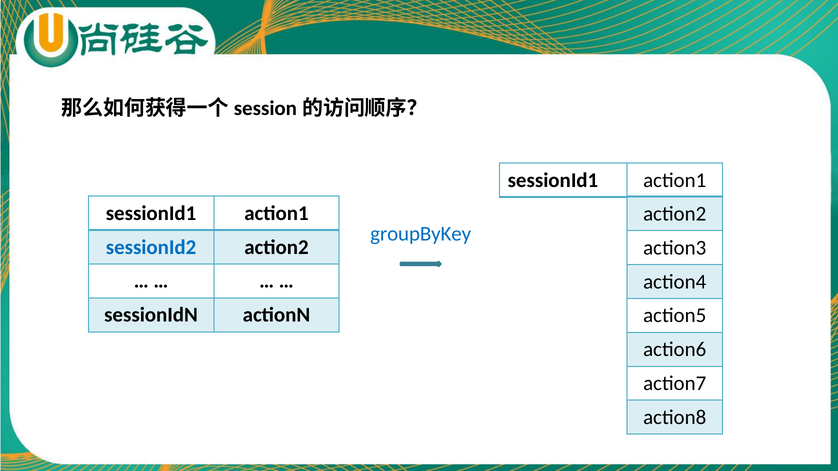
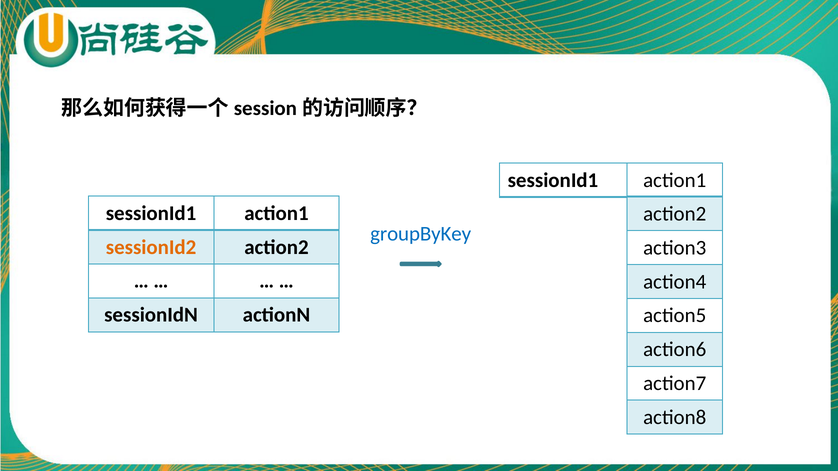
sessionId2 colour: blue -> orange (151, 247)
